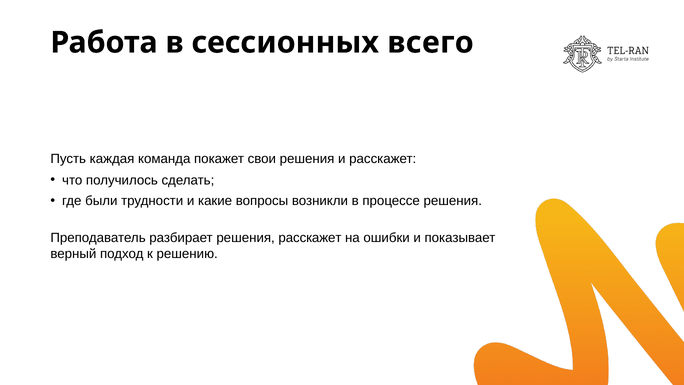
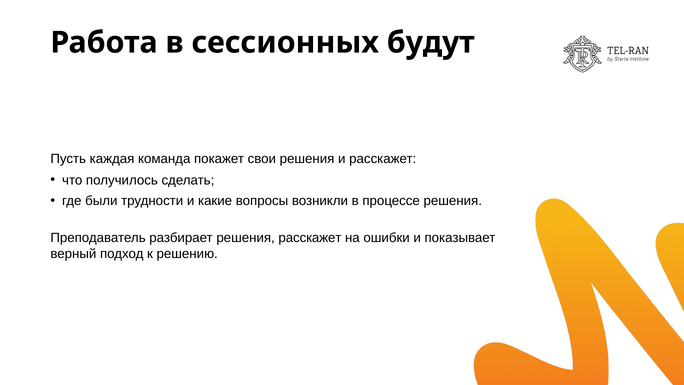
всего: всего -> будут (431, 43)
